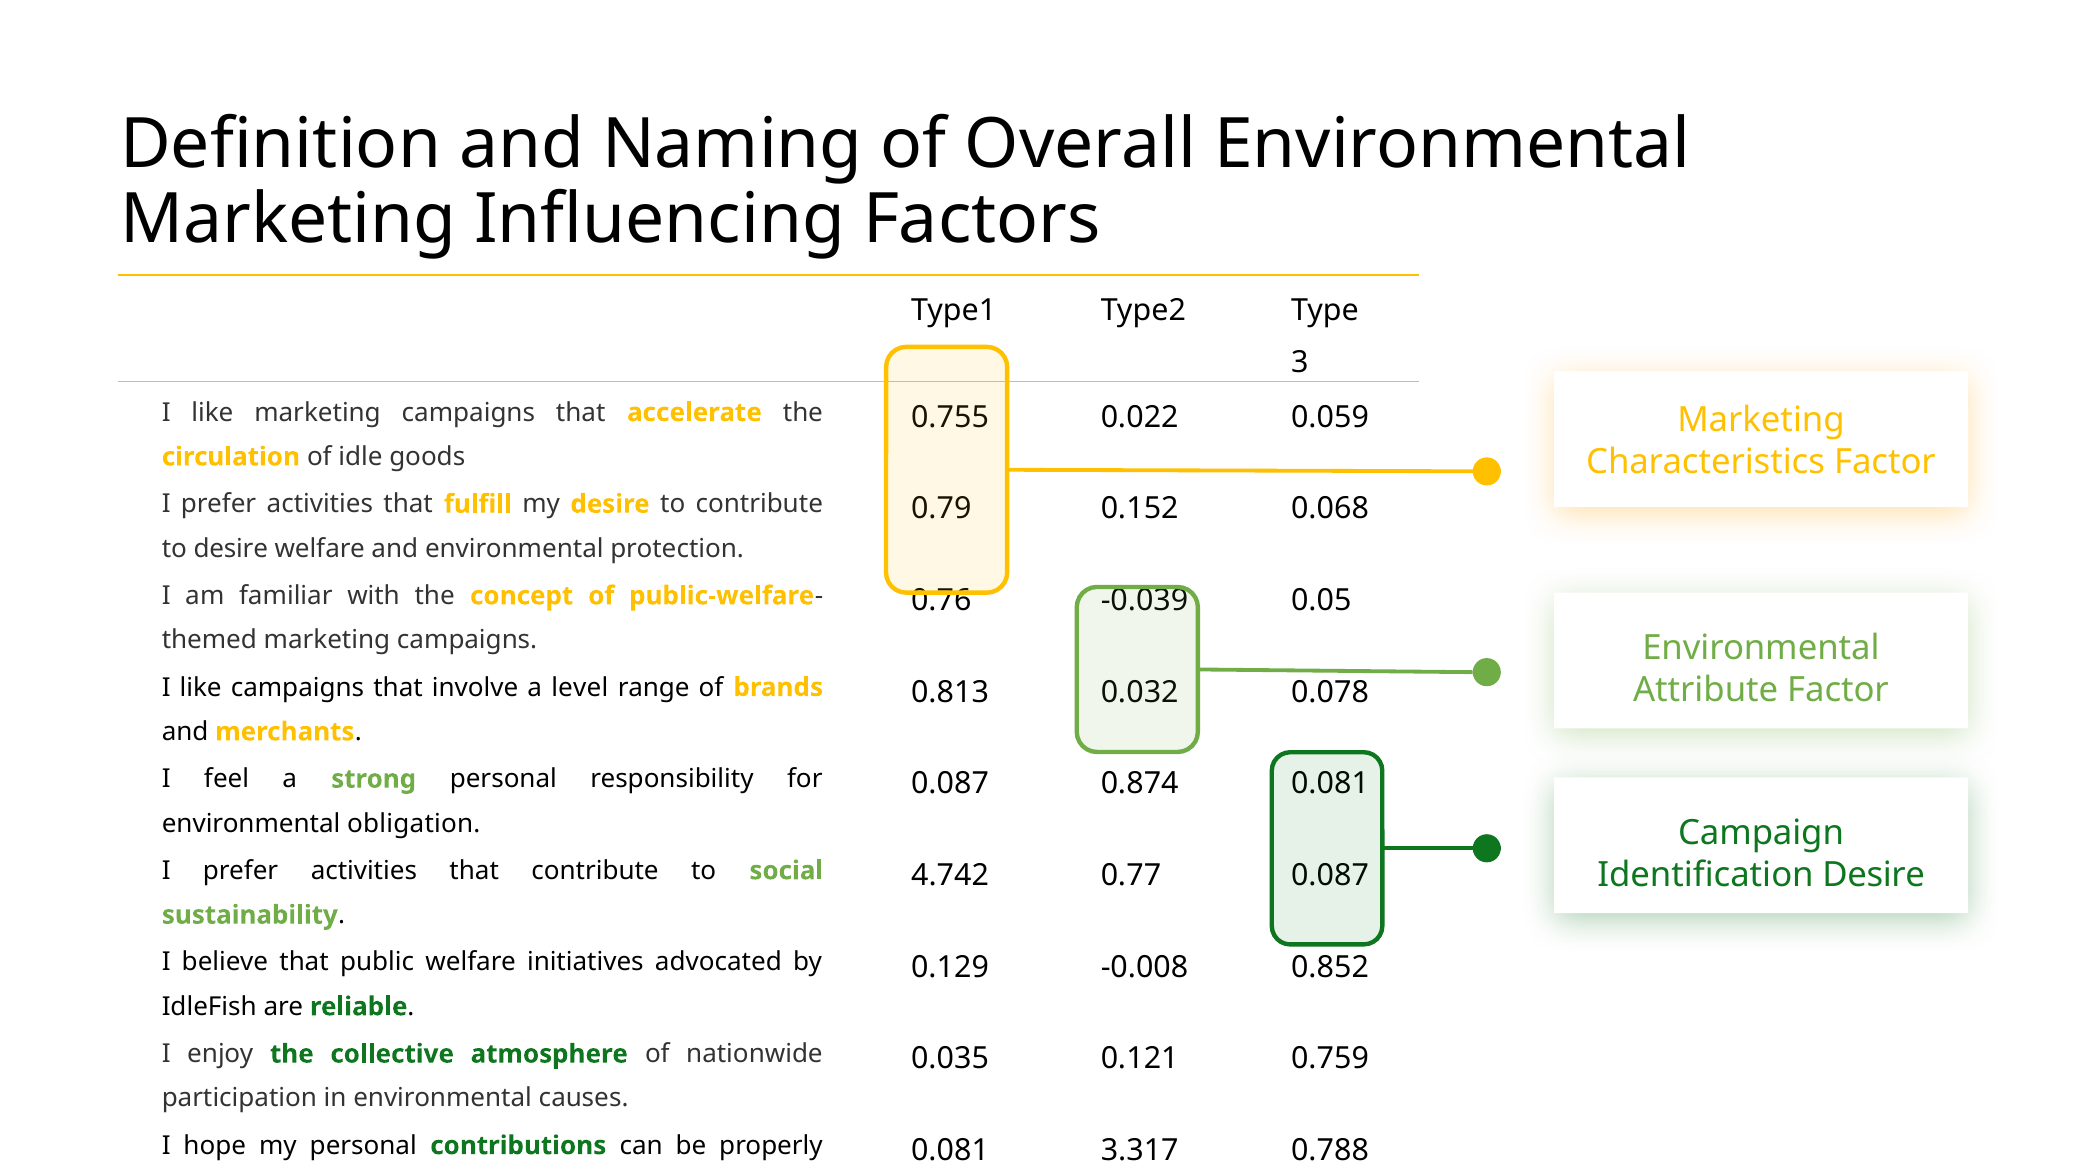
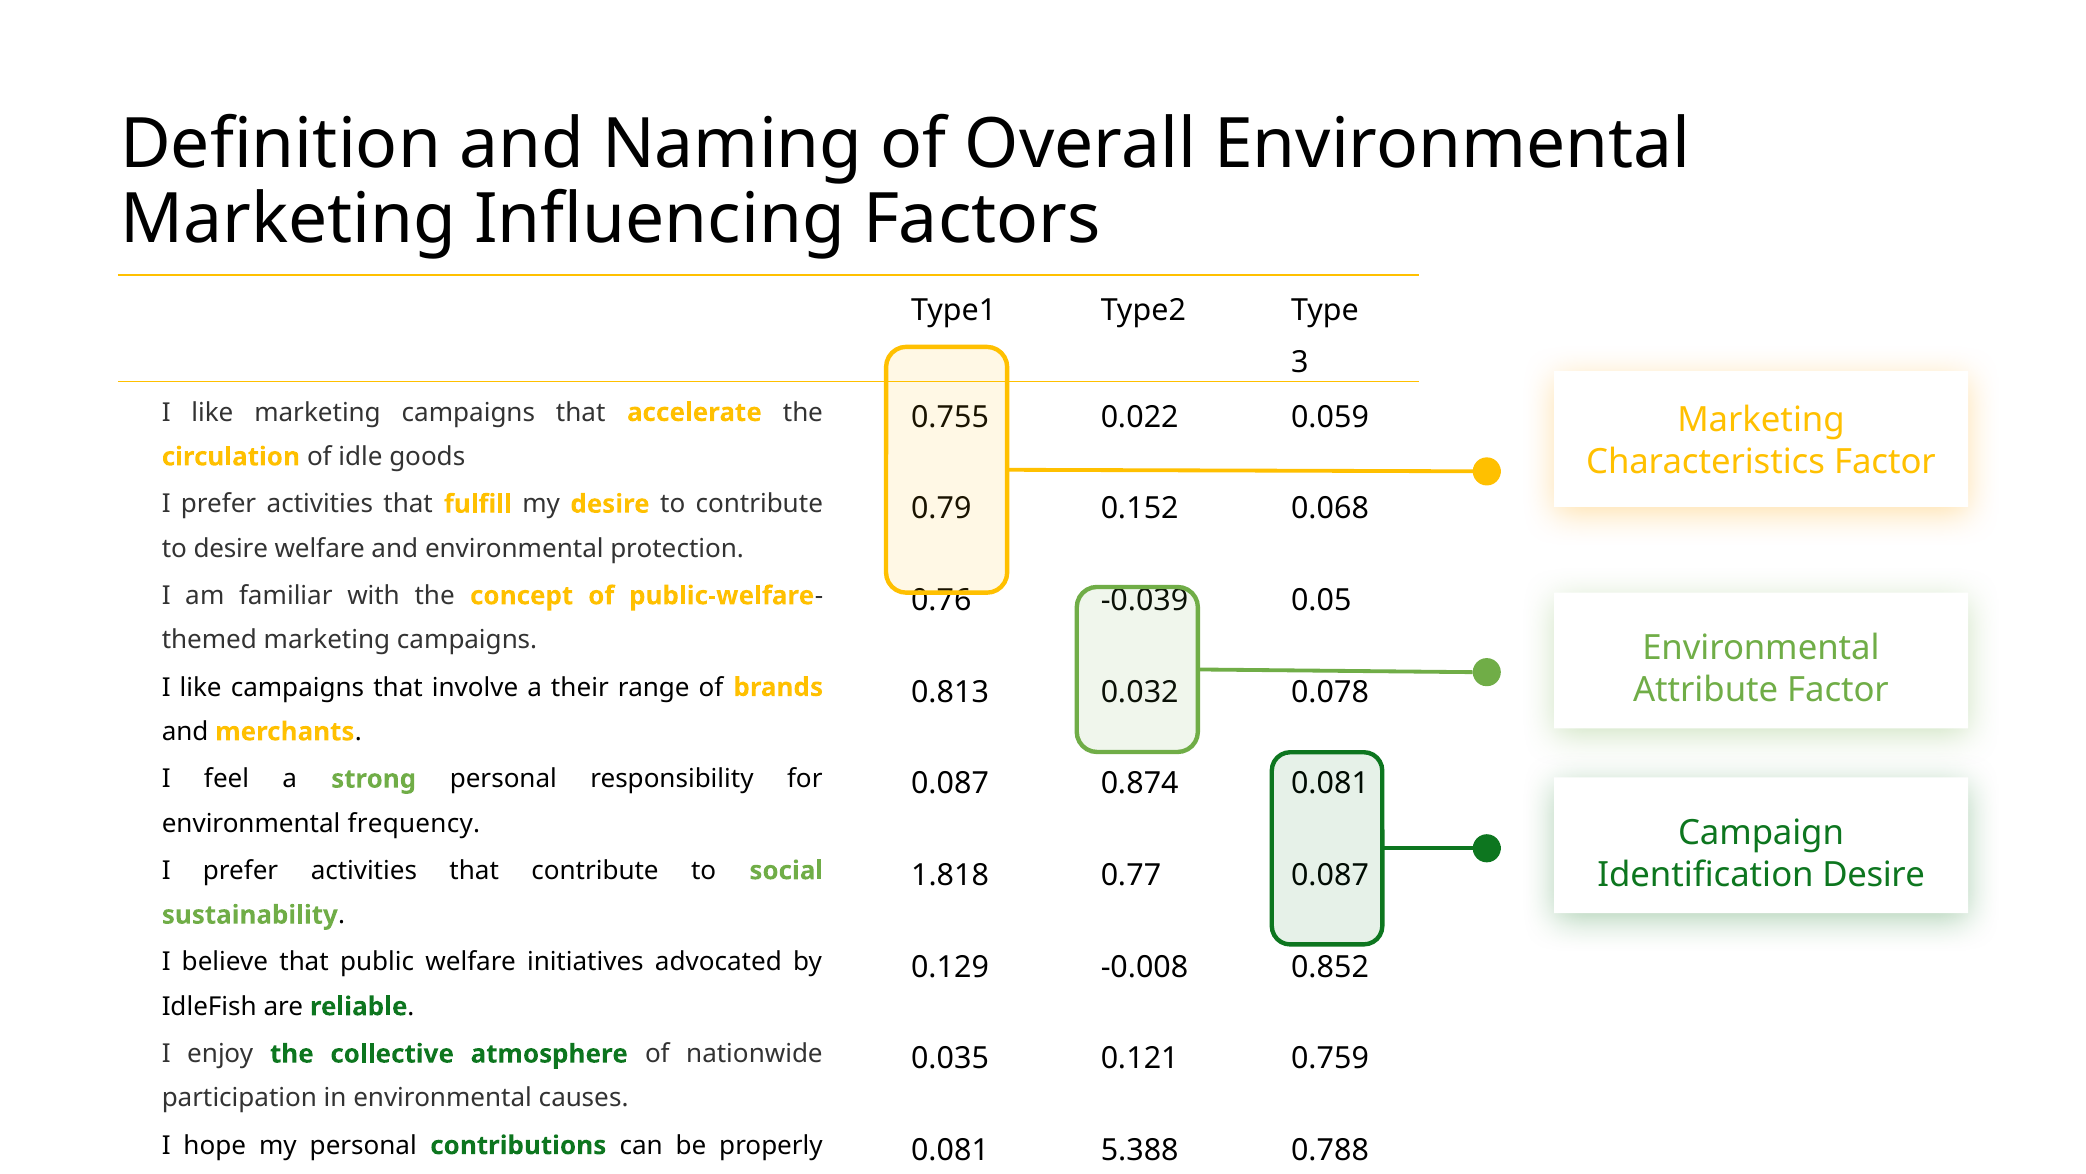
level: level -> their (580, 687)
obligation: obligation -> frequency (414, 823)
4.742: 4.742 -> 1.818 (950, 875)
3.317: 3.317 -> 5.388 (1140, 1150)
